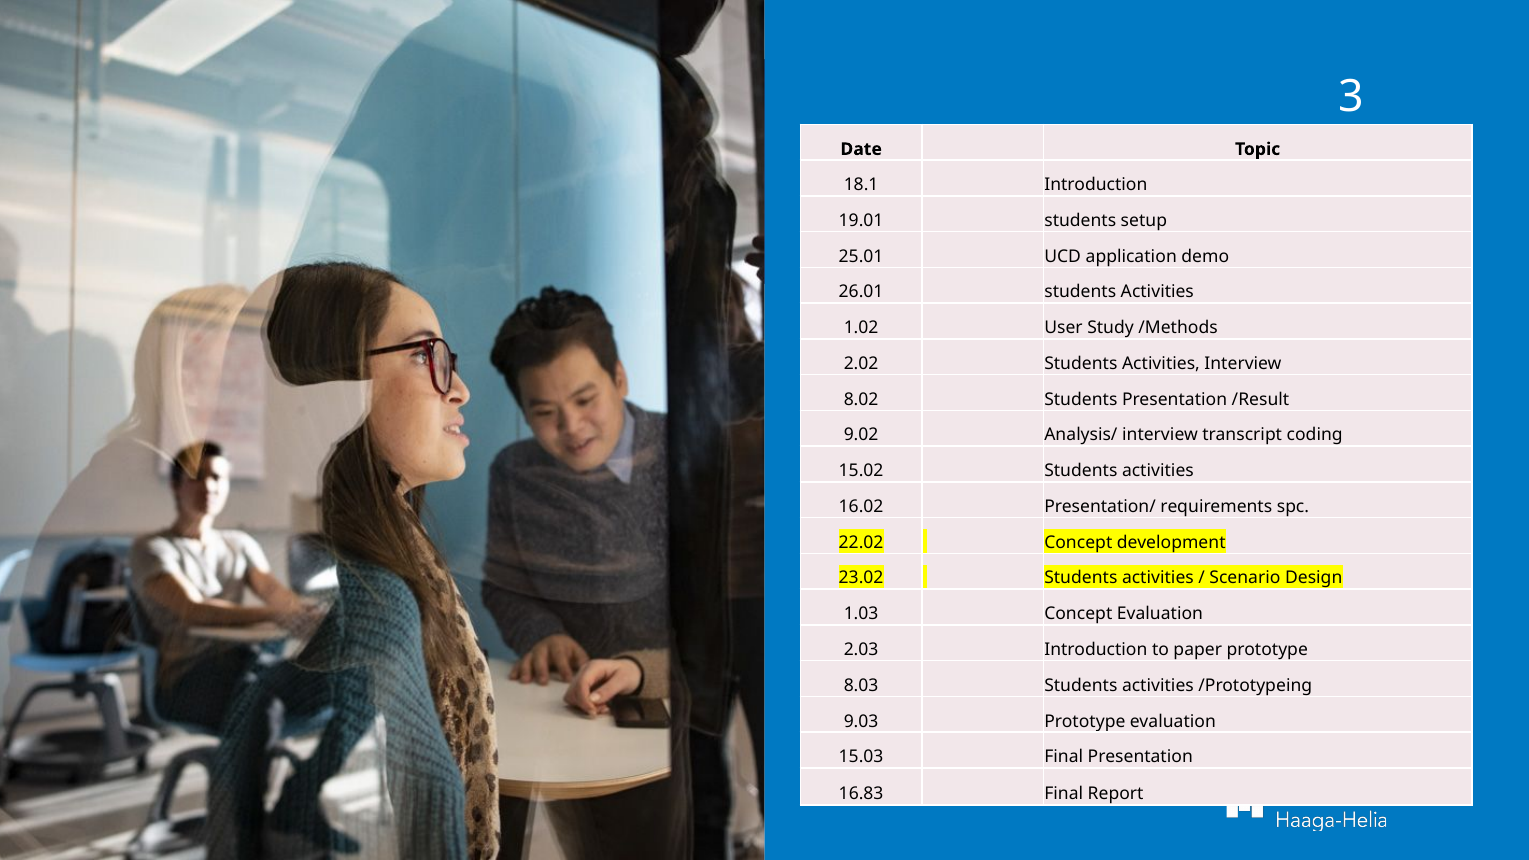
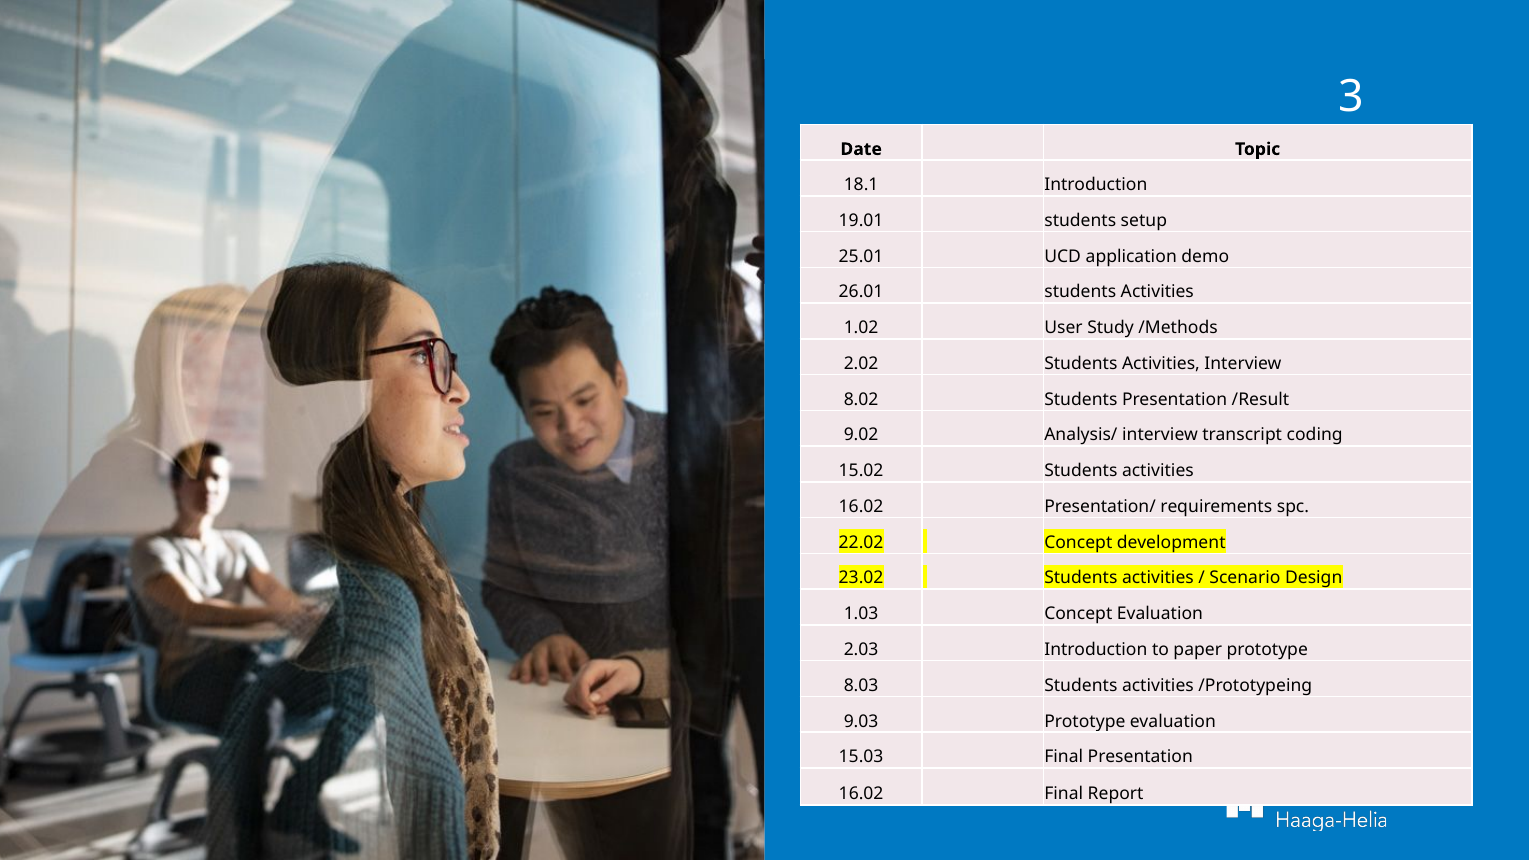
16.83: 16.83 -> 16.02 (861, 794)
